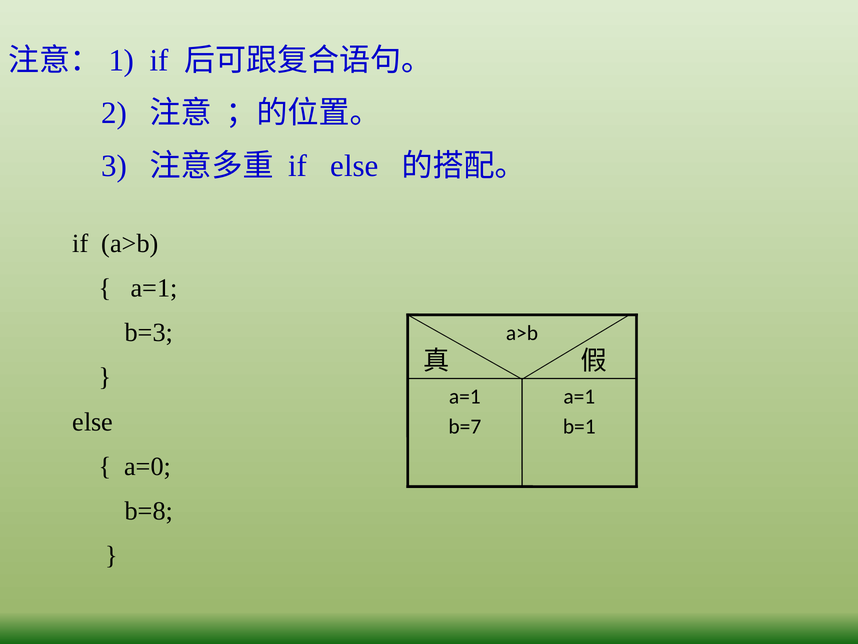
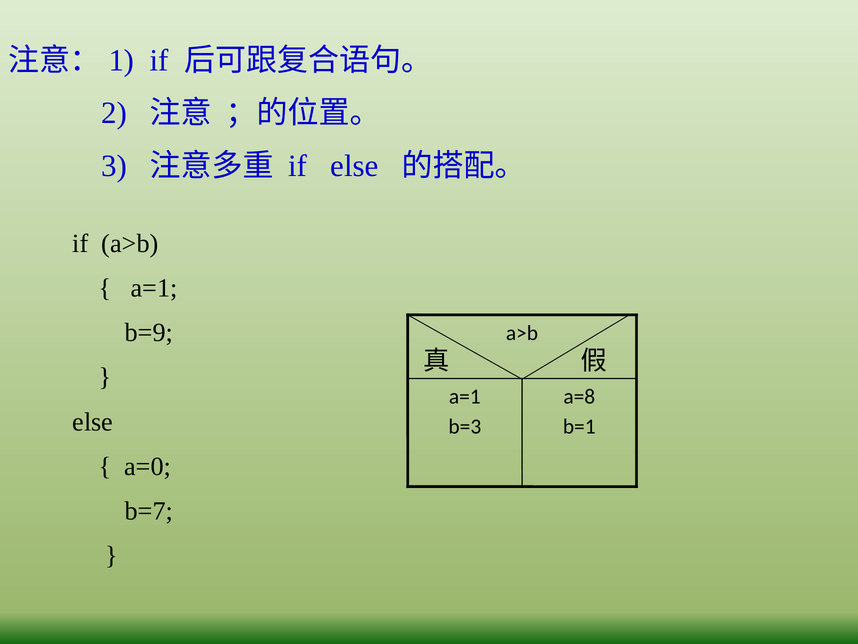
b=3: b=3 -> b=9 (149, 332)
a=1: a=1 -> a=8 (579, 397)
b=7: b=7 -> b=3 (465, 427)
b=8: b=8 -> b=7 (149, 511)
